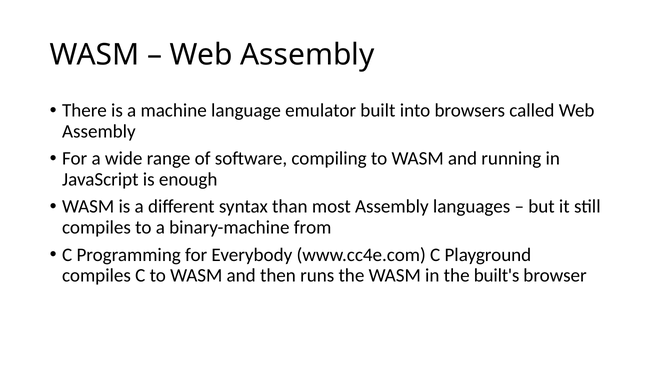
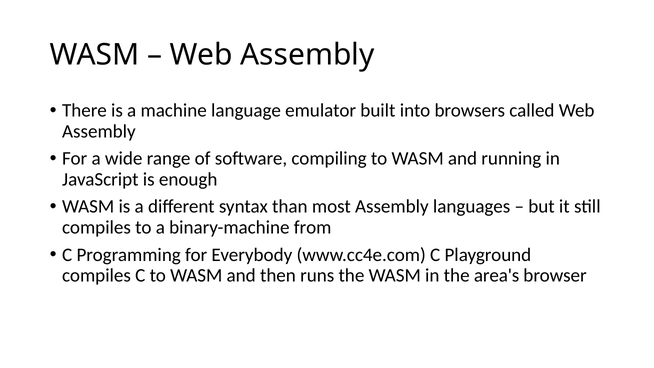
built's: built's -> area's (497, 275)
